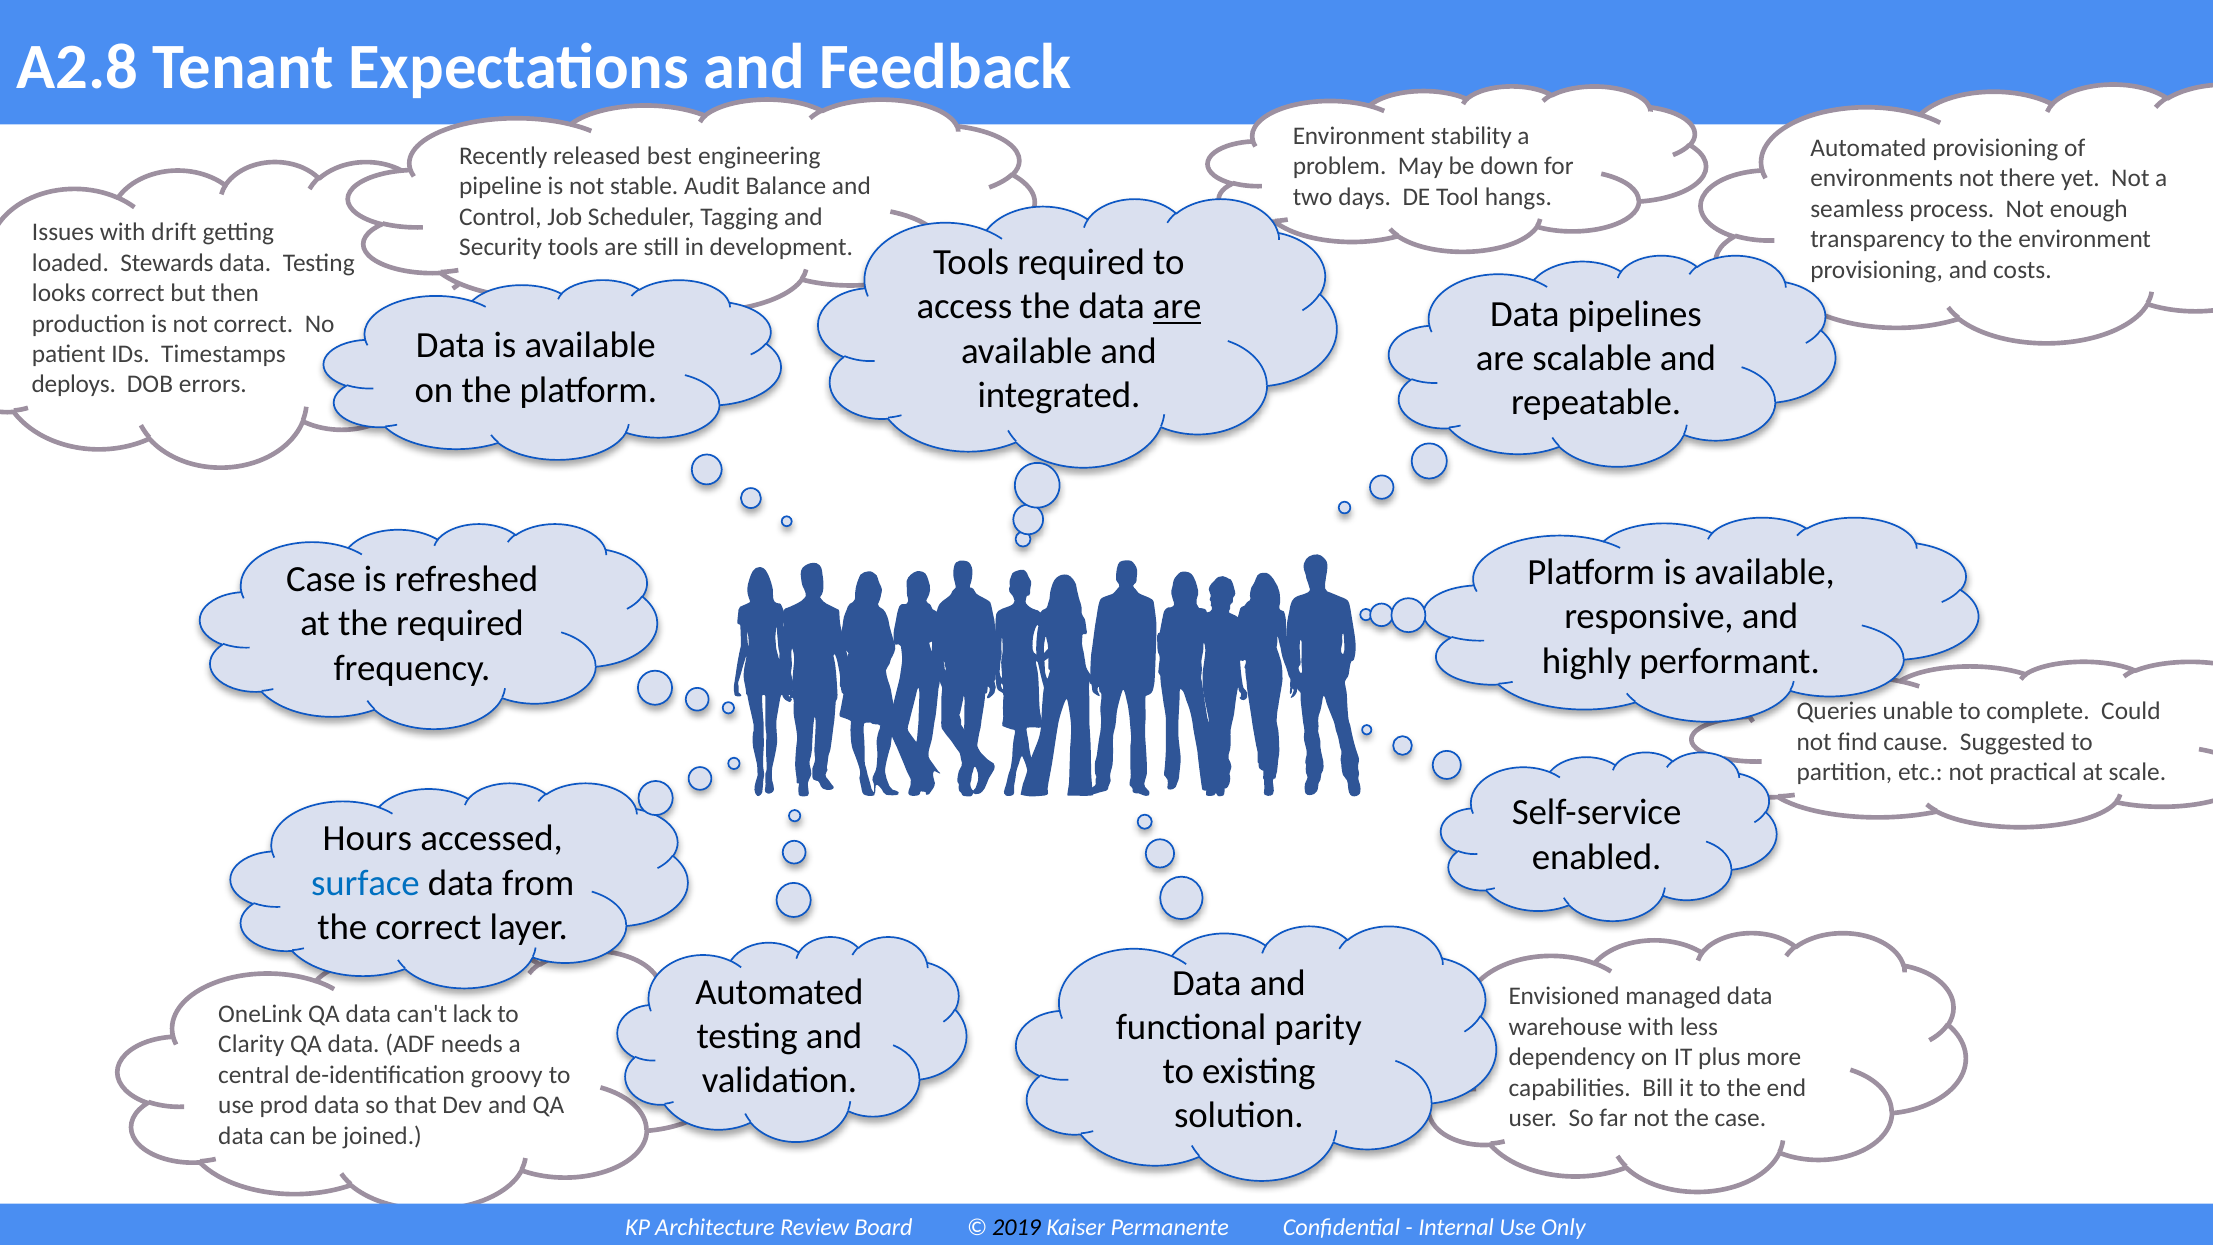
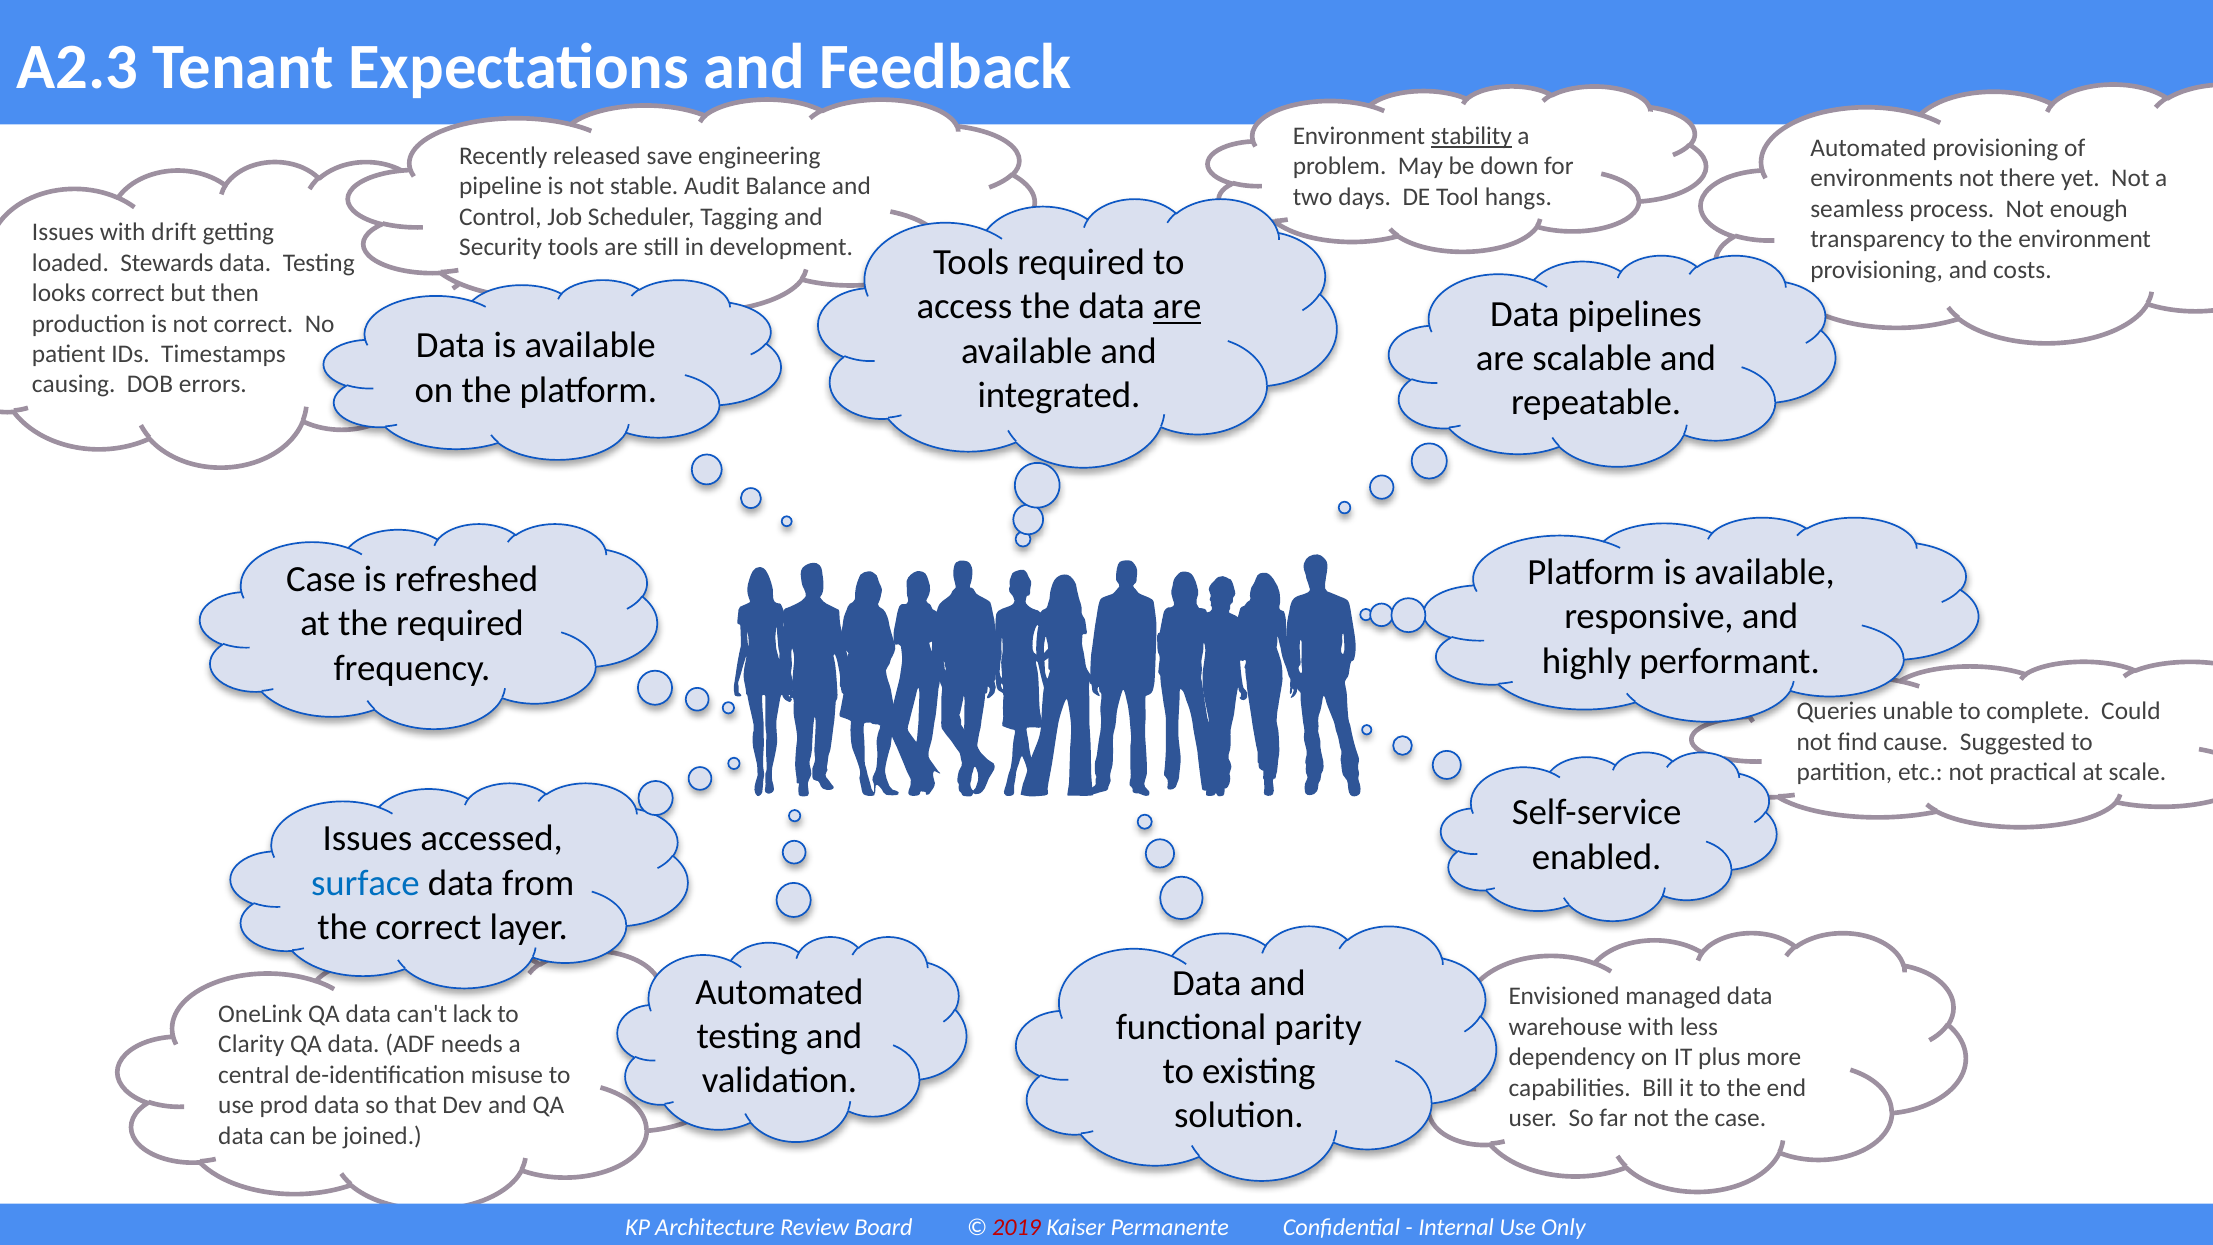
A2.8: A2.8 -> A2.3 (77, 67)
stability underline: none -> present (1471, 136)
best: best -> save (670, 156)
deploys: deploys -> causing (74, 385)
Hours: Hours -> Issues (367, 839)
groovy: groovy -> misuse (507, 1075)
2019 colour: black -> red (1017, 1228)
